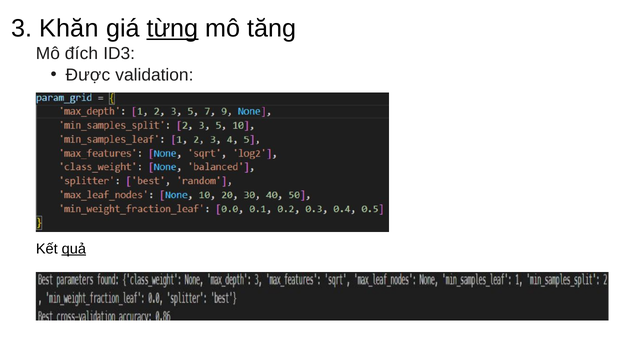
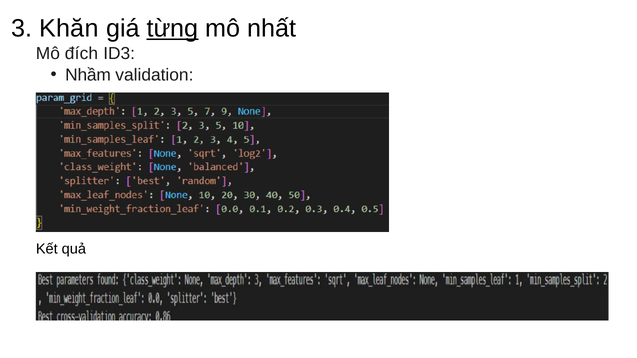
tăng: tăng -> nhất (272, 29)
Được: Được -> Nhầm (88, 75)
quả underline: present -> none (74, 249)
